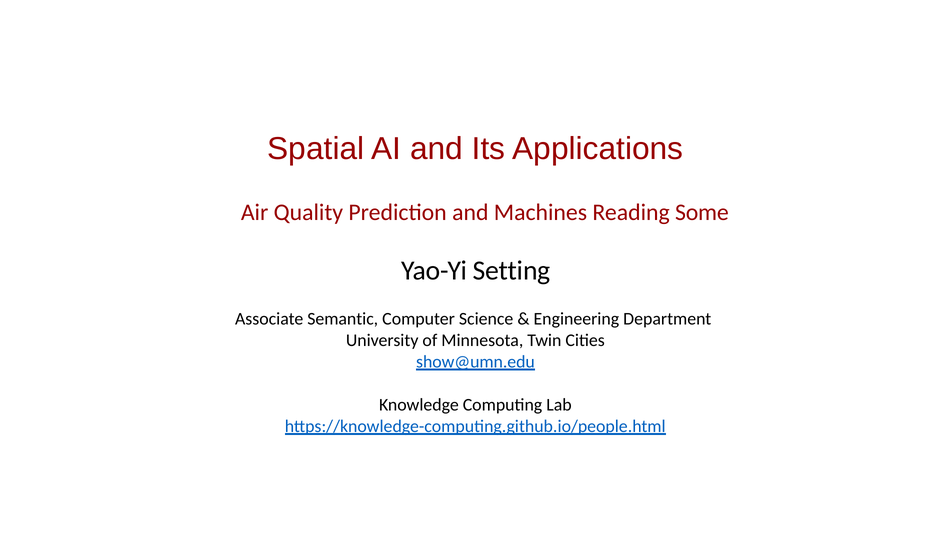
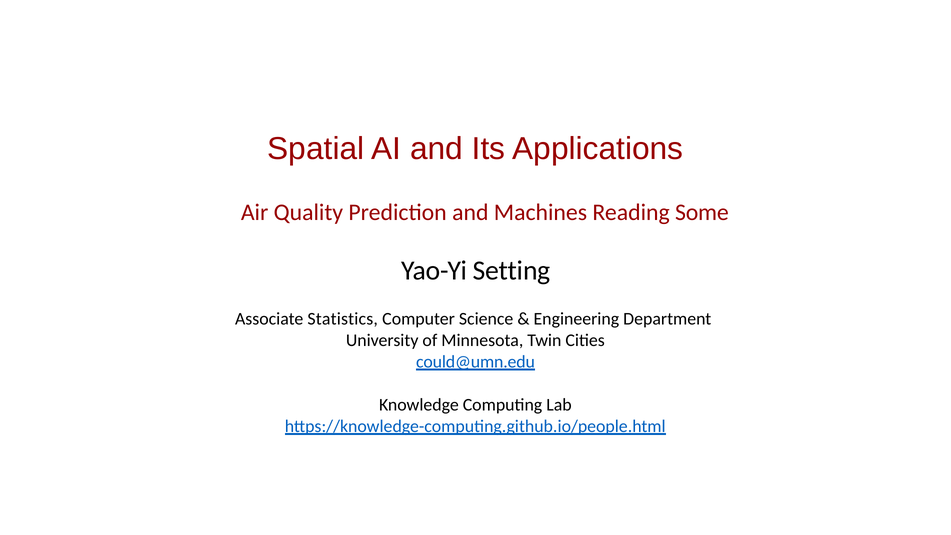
Semantic: Semantic -> Statistics (343, 319)
show@umn.edu: show@umn.edu -> could@umn.edu (475, 362)
